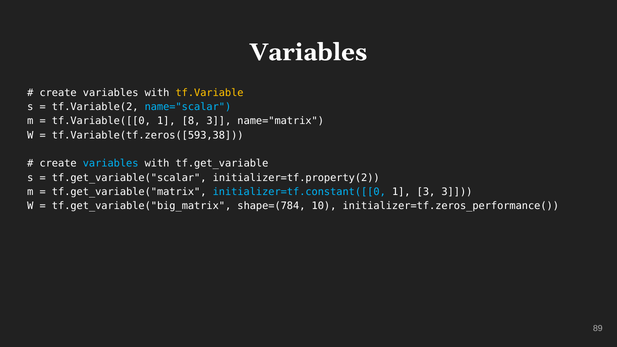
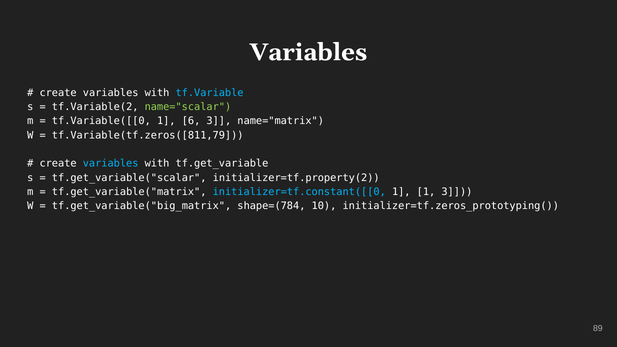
tf.Variable colour: yellow -> light blue (210, 93)
name="scalar colour: light blue -> light green (188, 107)
8: 8 -> 6 (191, 121)
tf.Variable(tf.zeros([593,38: tf.Variable(tf.zeros([593,38 -> tf.Variable(tf.zeros([811,79 (148, 135)
1 3: 3 -> 1 (426, 192)
initializer=tf.zeros_performance(: initializer=tf.zeros_performance( -> initializer=tf.zeros_prototyping( (451, 206)
